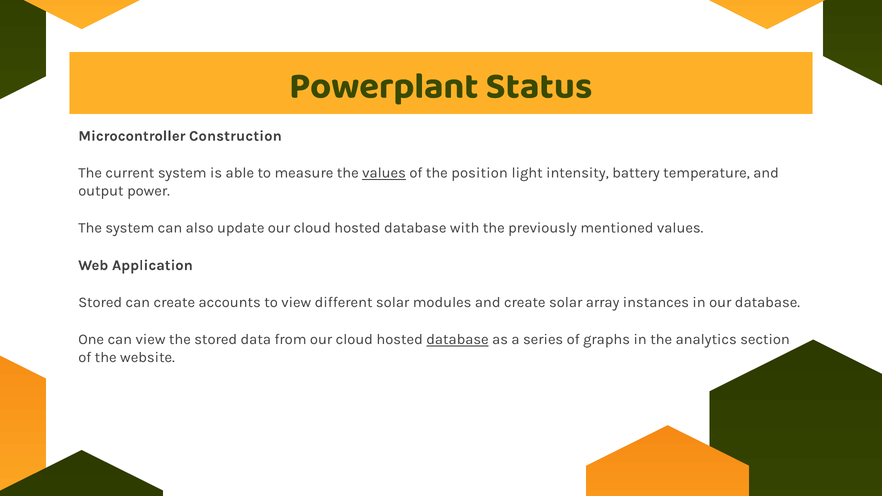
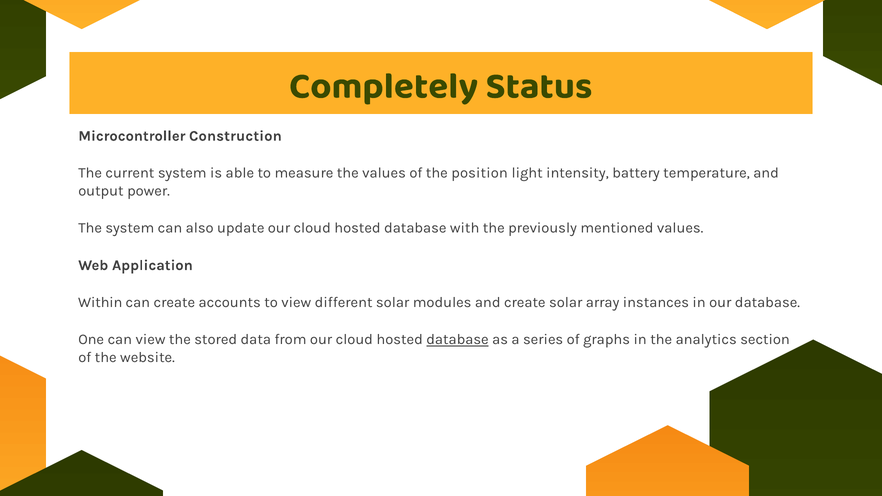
Powerplant: Powerplant -> Completely (384, 85)
values underline: present -> none (384, 173)
Stored: Stored -> Within (100, 302)
